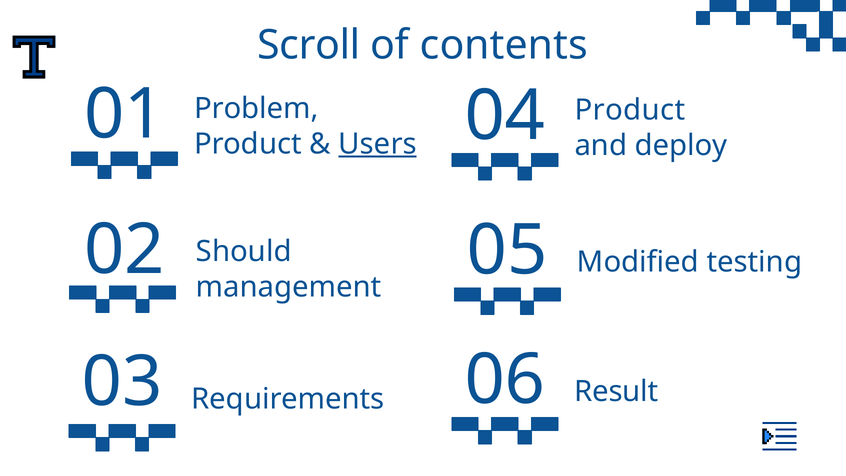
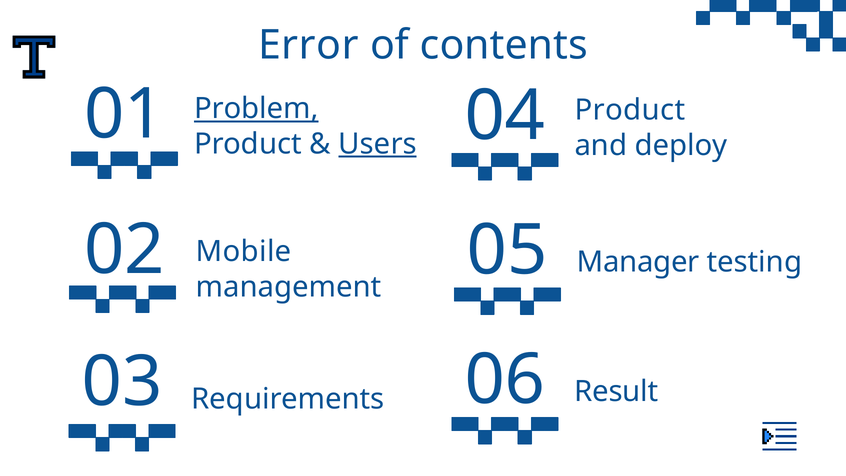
Scroll: Scroll -> Error (308, 45)
Problem underline: none -> present (256, 109)
Should: Should -> Mobile (244, 252)
Modified: Modified -> Manager (638, 262)
